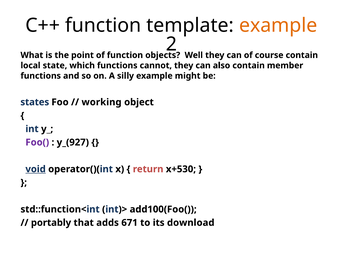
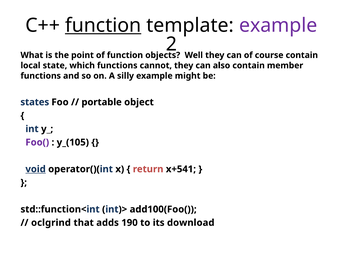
function underline: none -> present (103, 25)
example colour: orange -> purple (278, 25)
working: working -> portable (102, 102)
y_(927: y_(927 -> y_(105 (73, 142)
x+530: x+530 -> x+541 (181, 169)
portably: portably -> oclgrind (51, 222)
671: 671 -> 190 (130, 222)
